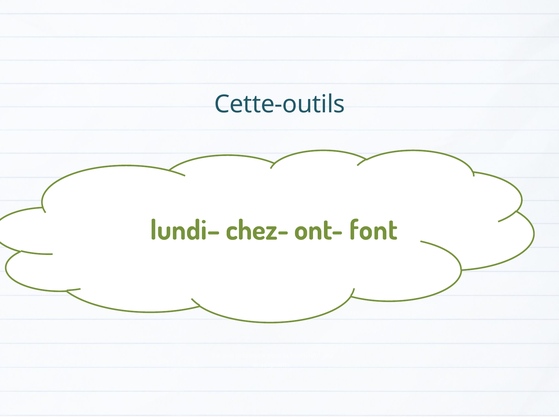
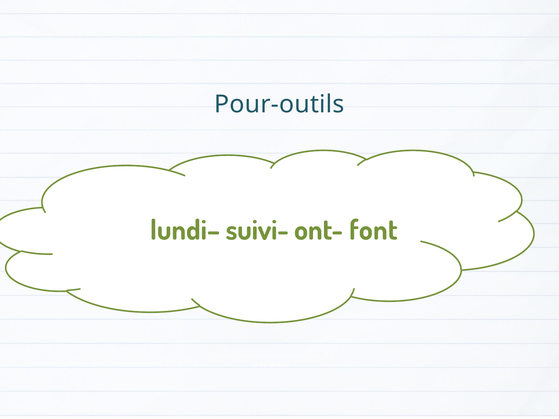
Cette-outils: Cette-outils -> Pour-outils (279, 104)
chez-: chez- -> suivi- (257, 231)
